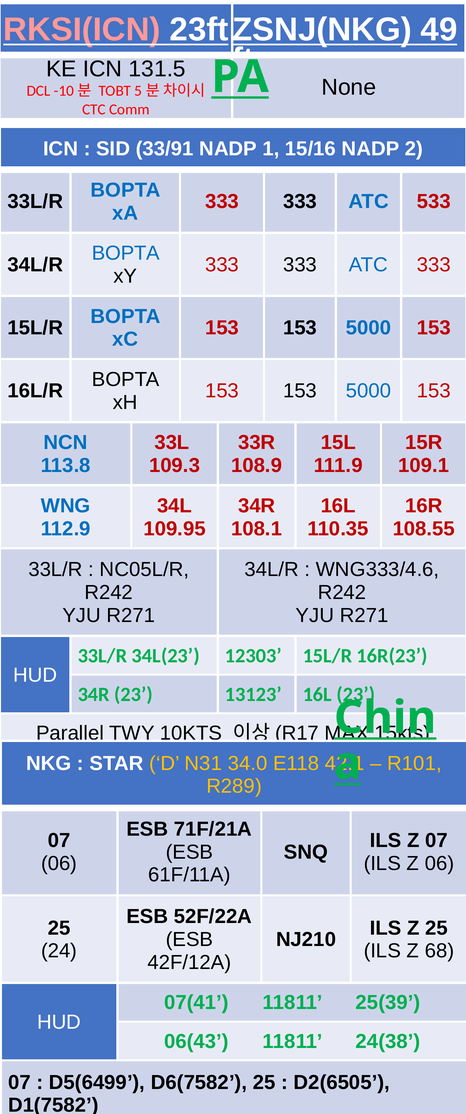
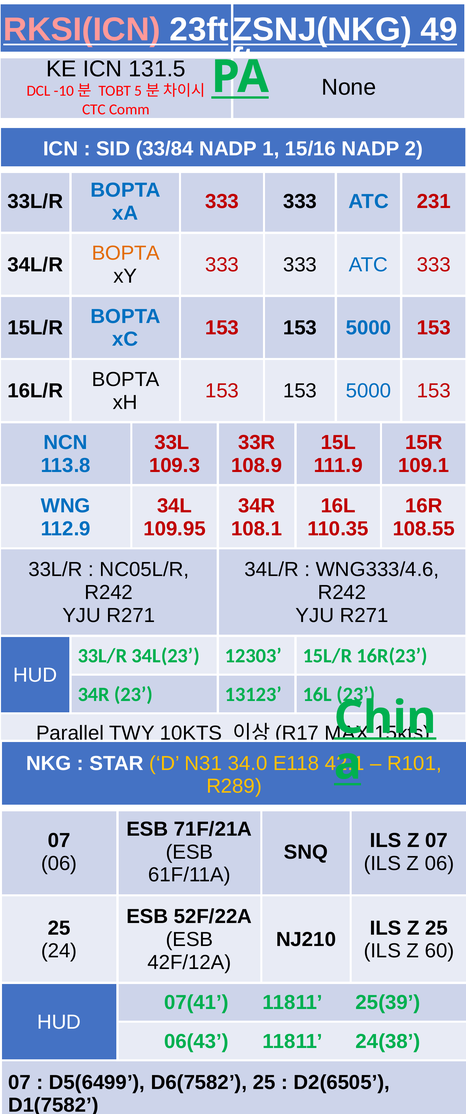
33/91: 33/91 -> 33/84 (165, 149)
533: 533 -> 231 (434, 202)
BOPTA colour: blue -> orange (126, 253)
68: 68 -> 60 (440, 952)
